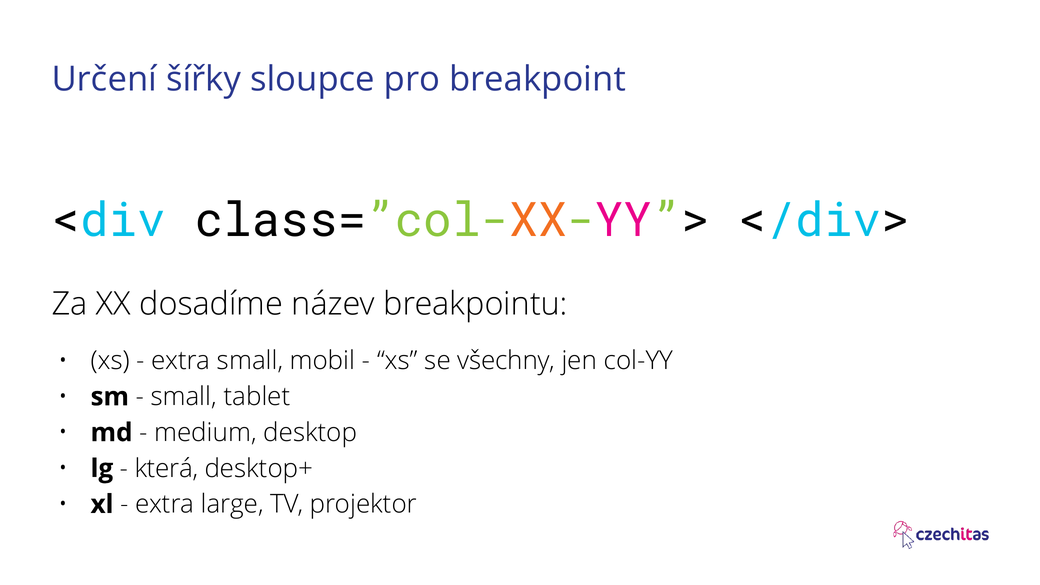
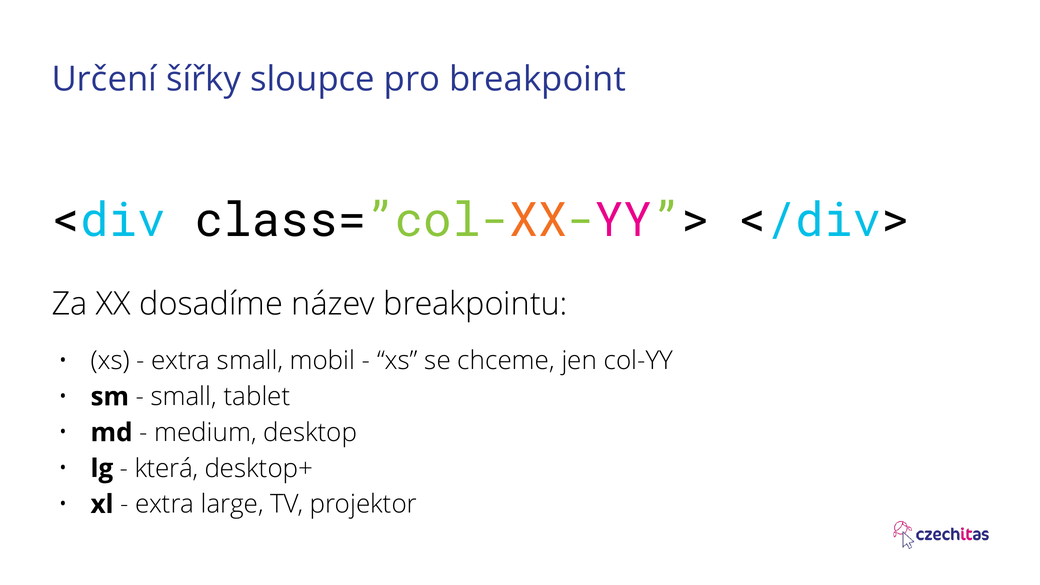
všechny: všechny -> chceme (506, 361)
